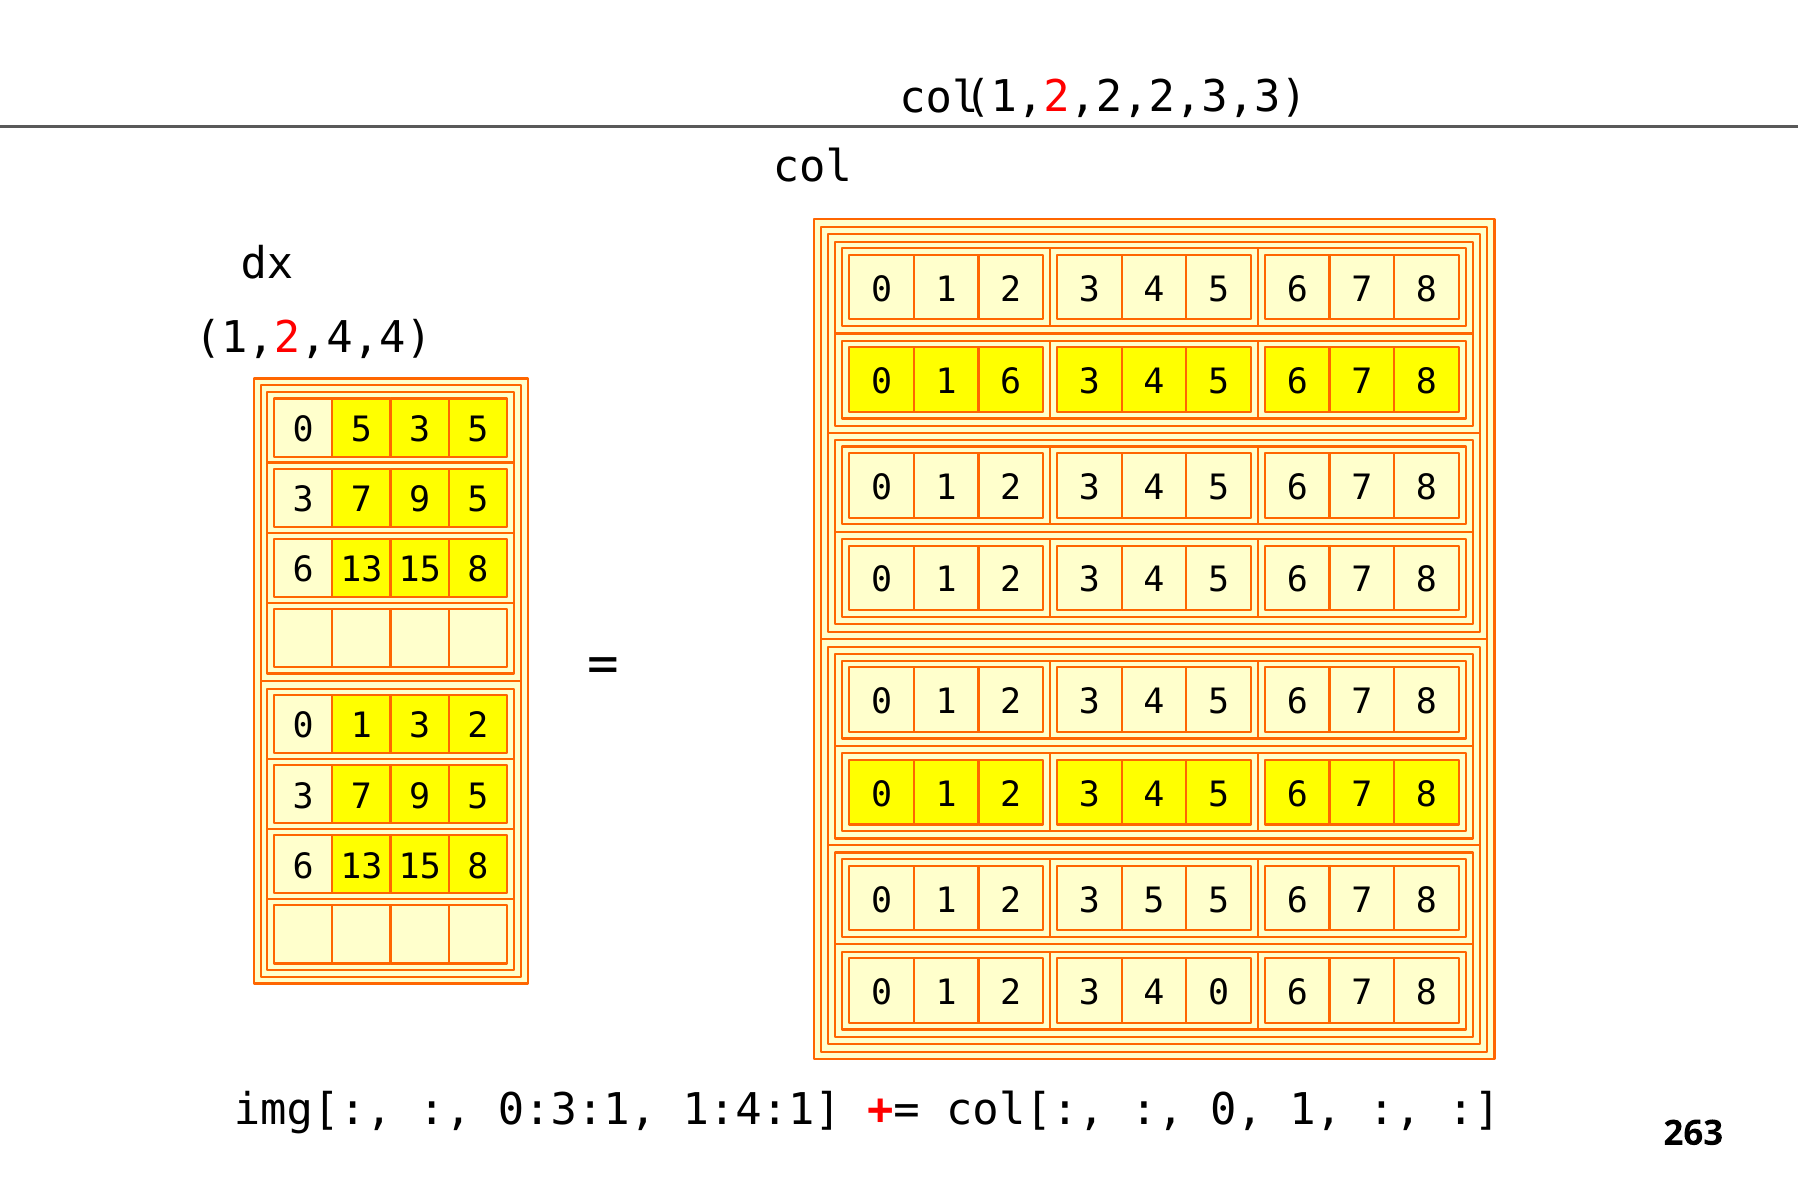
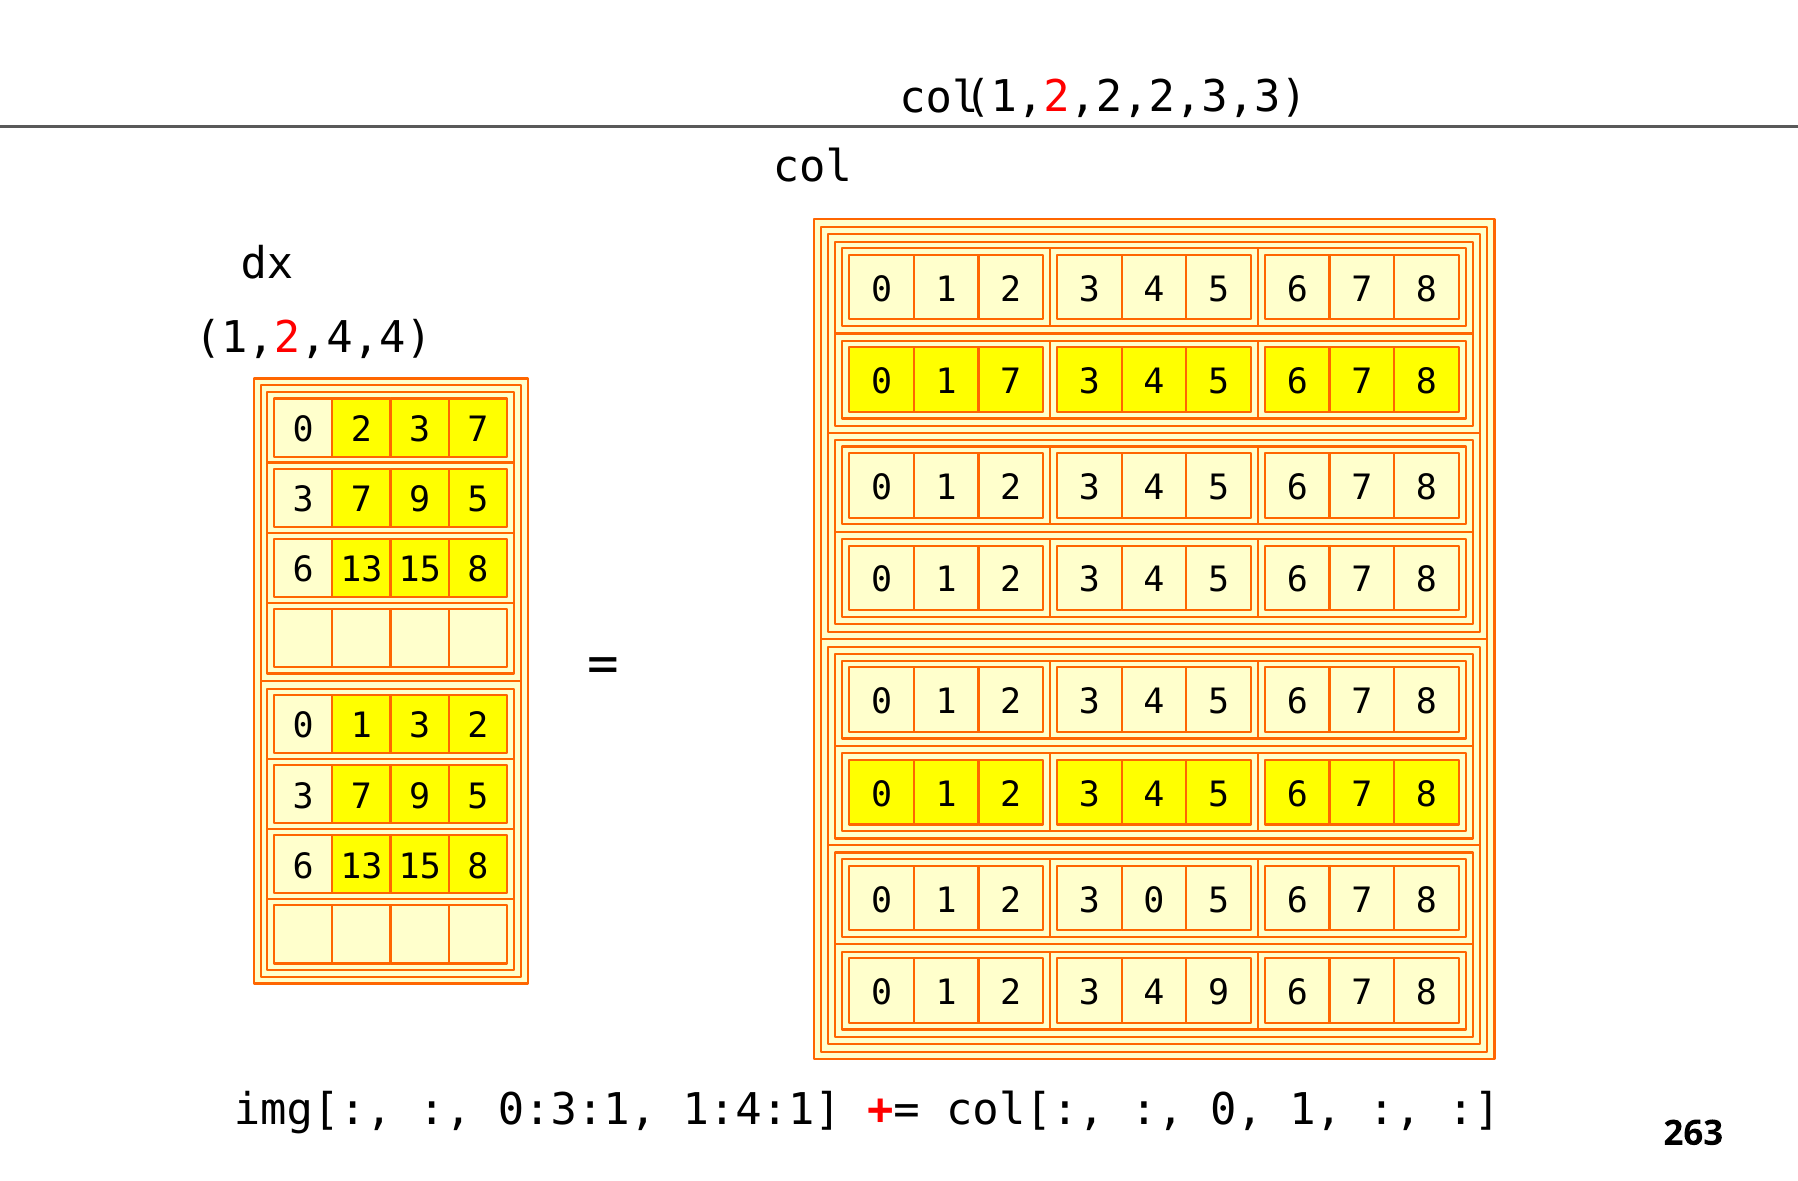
1 6: 6 -> 7 (1011, 382)
0 5: 5 -> 2 (361, 430)
5: 5 -> 7 (478, 430)
2 3 5: 5 -> 0 (1154, 900)
4 0: 0 -> 9 (1219, 993)
